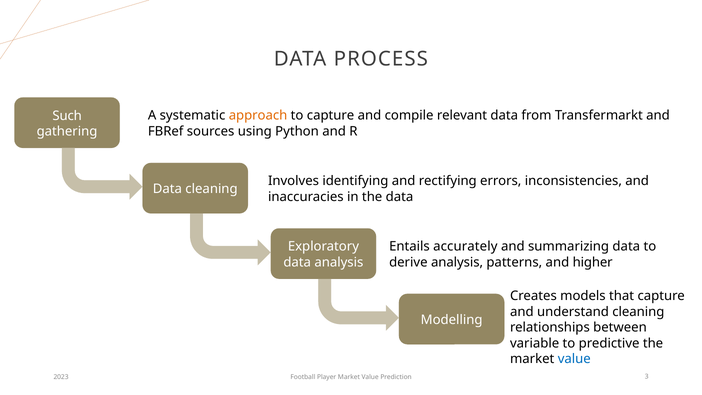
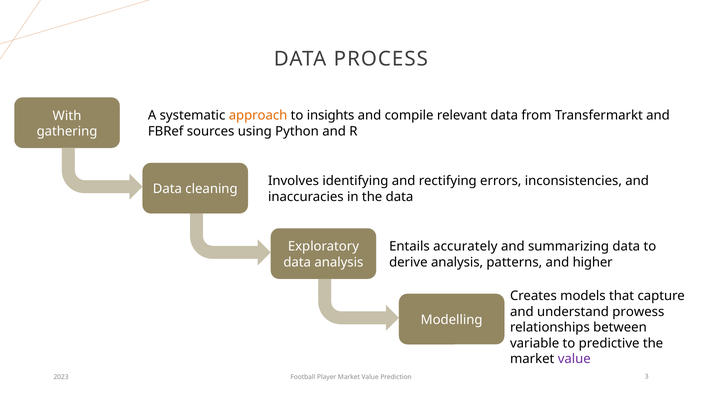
to capture: capture -> insights (331, 115)
Such: Such -> With (67, 116)
understand cleaning: cleaning -> prowess (638, 312)
value colour: blue -> purple (574, 359)
